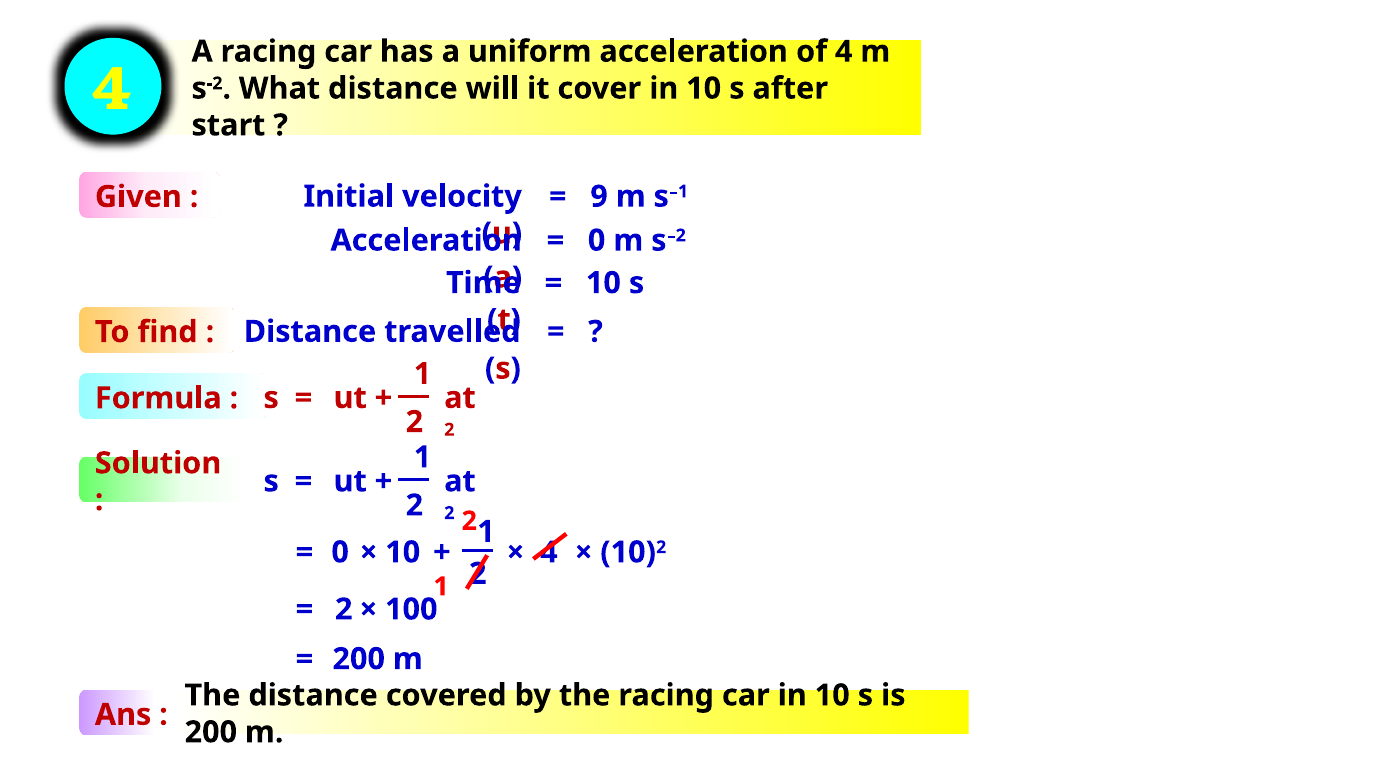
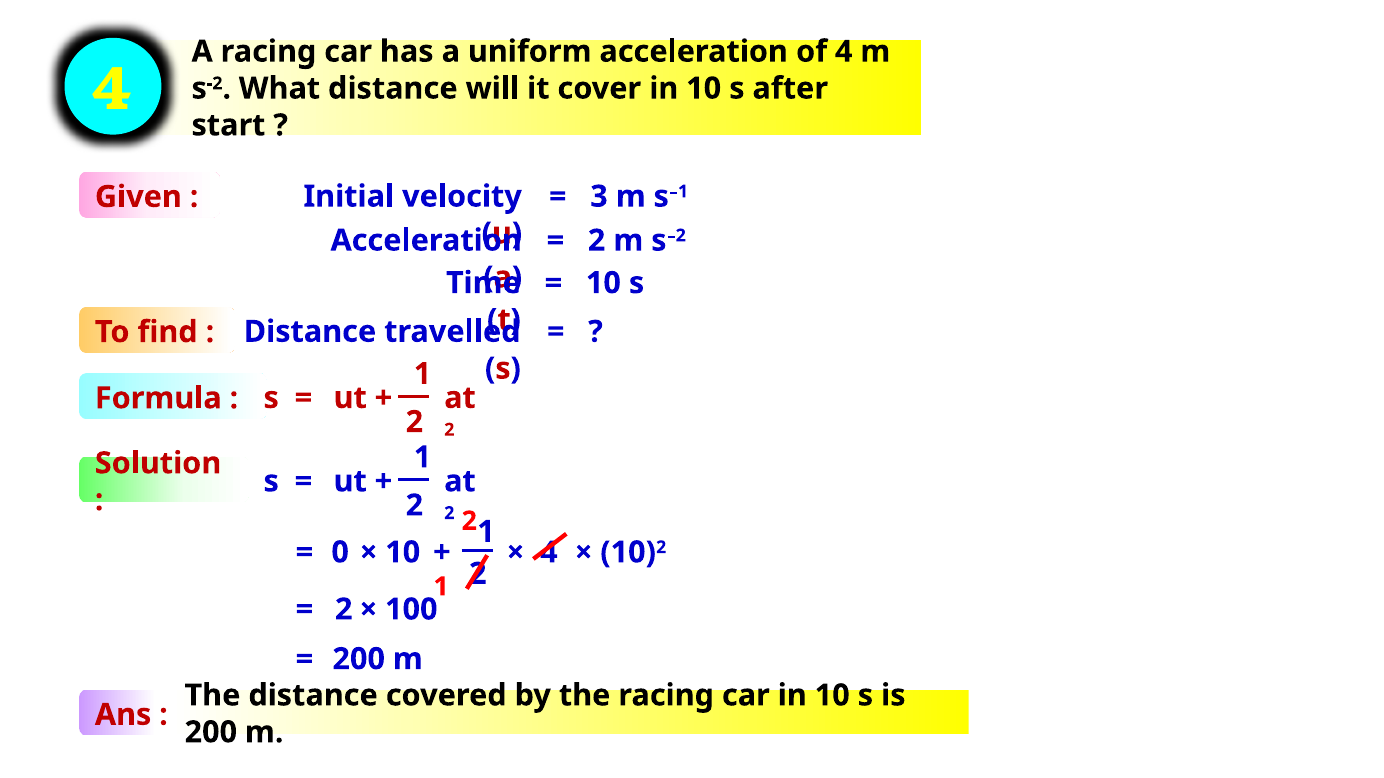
9: 9 -> 3 (599, 197)
0: 0 -> 2 (597, 241)
